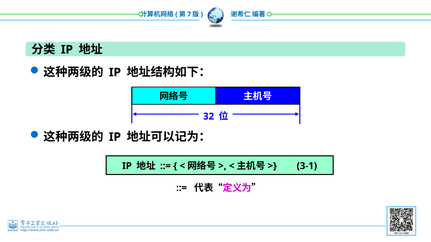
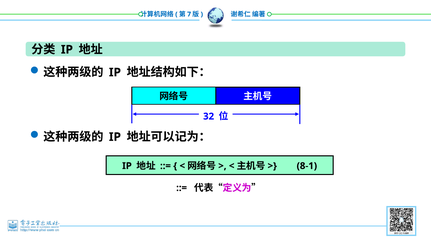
3-1: 3-1 -> 8-1 (307, 166)
